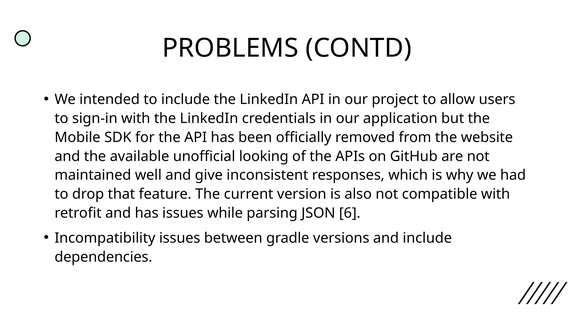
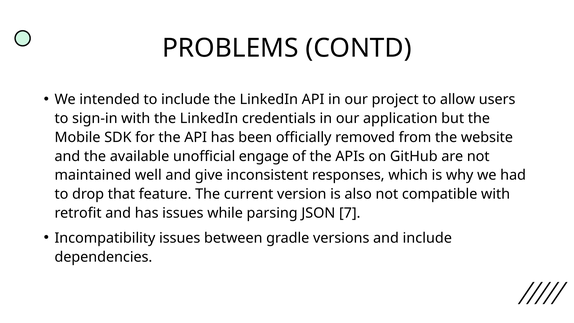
looking: looking -> engage (264, 156)
6: 6 -> 7 (350, 213)
